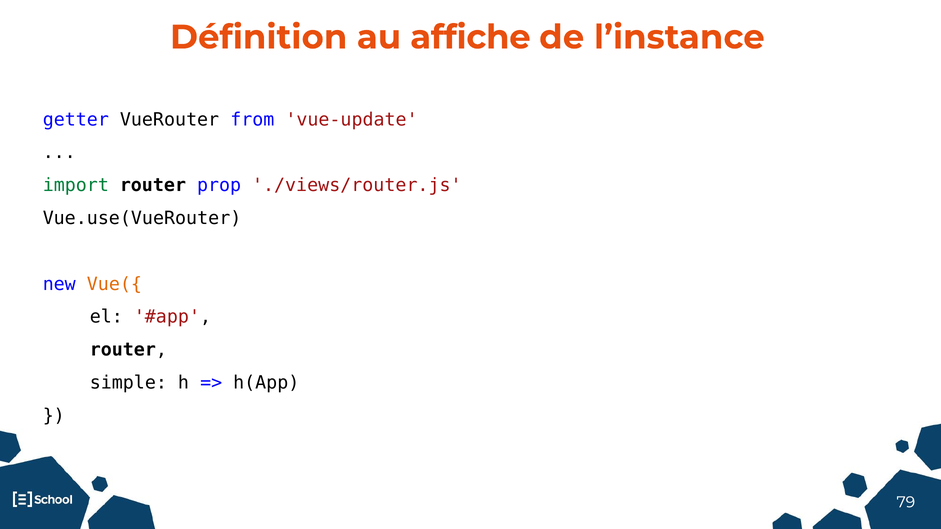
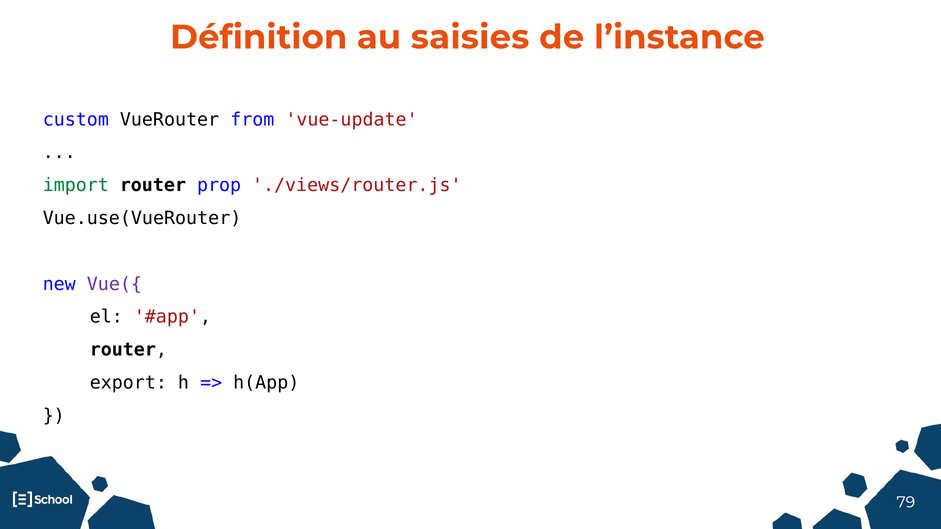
affiche: affiche -> saisies (470, 37)
getter: getter -> custom (76, 120)
Vue({ colour: orange -> purple (114, 284)
simple: simple -> export (128, 383)
